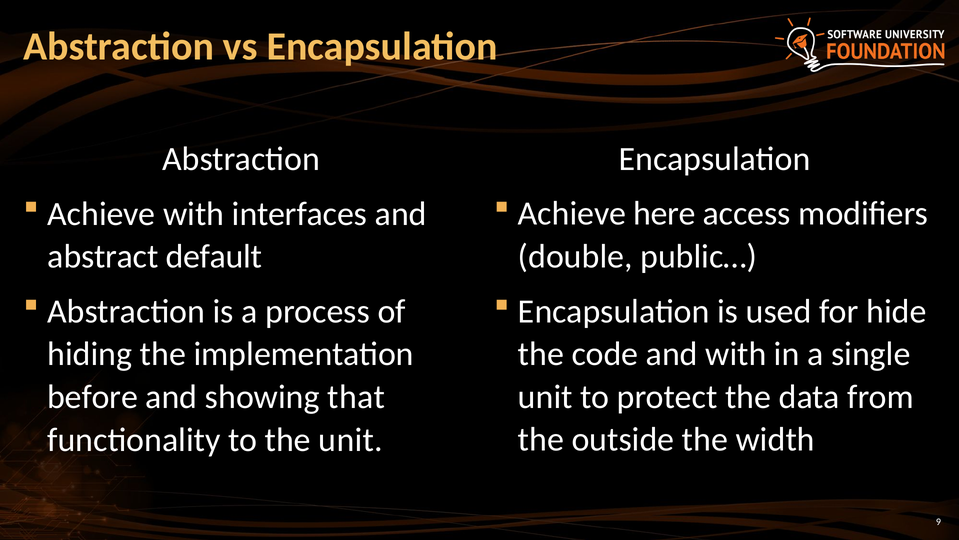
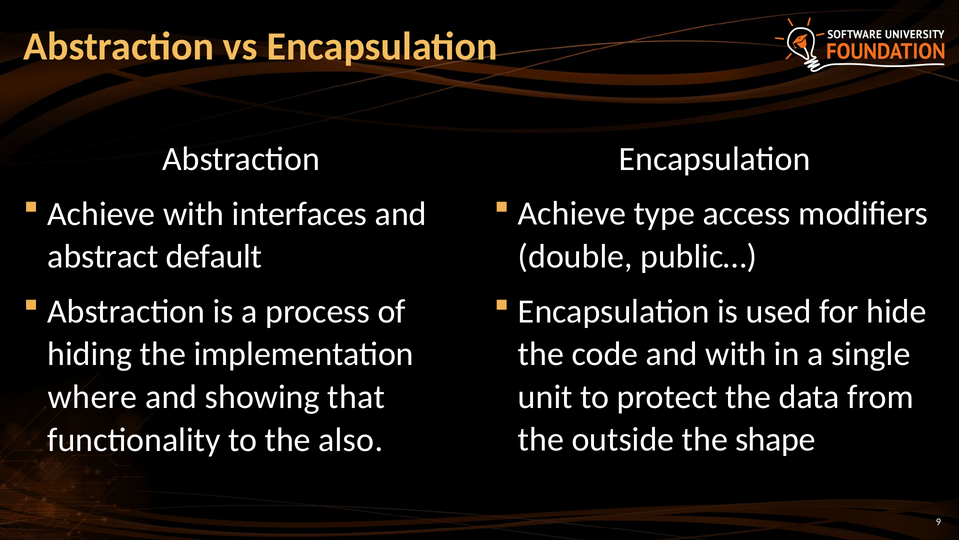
here: here -> type (664, 214)
before: before -> where (92, 397)
width: width -> shape (775, 439)
the unit: unit -> also (351, 440)
